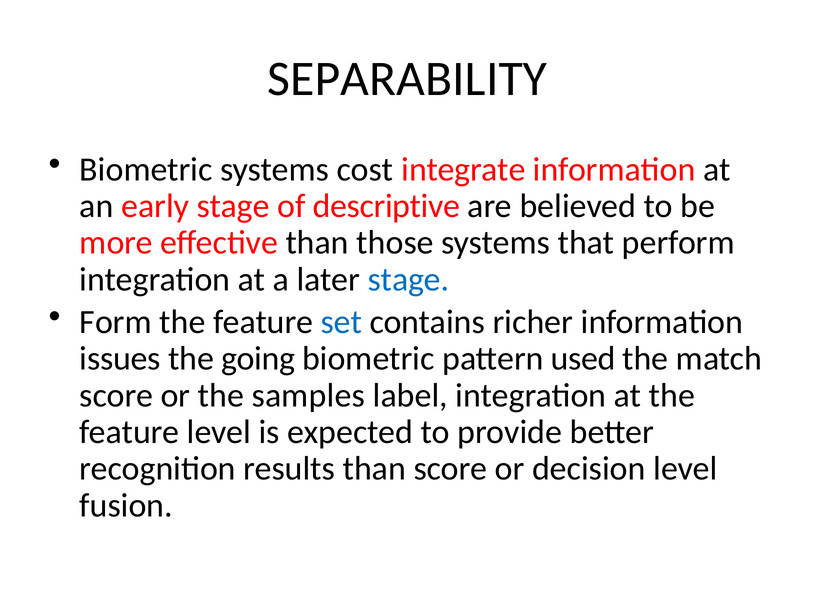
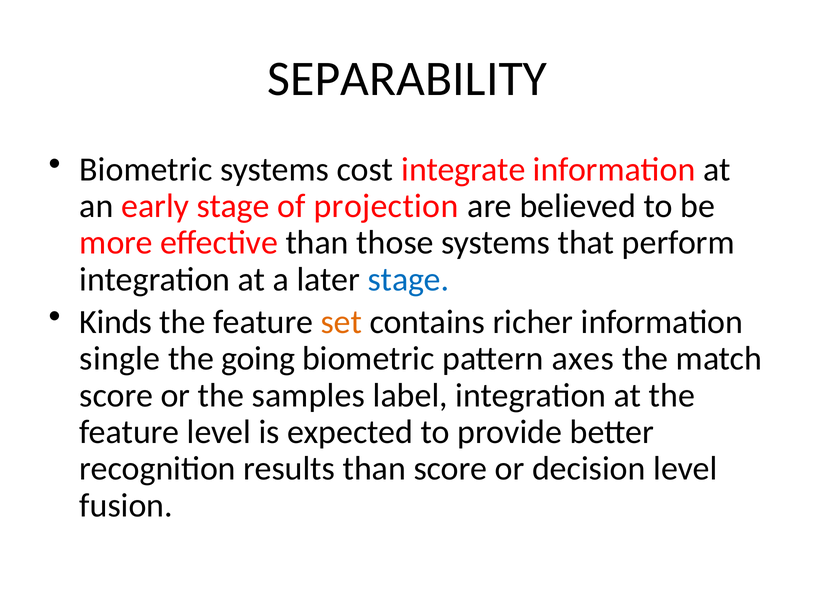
descriptive: descriptive -> projection (386, 206)
Form: Form -> Kinds (116, 322)
set colour: blue -> orange (341, 322)
issues: issues -> single (120, 359)
used: used -> axes (583, 359)
